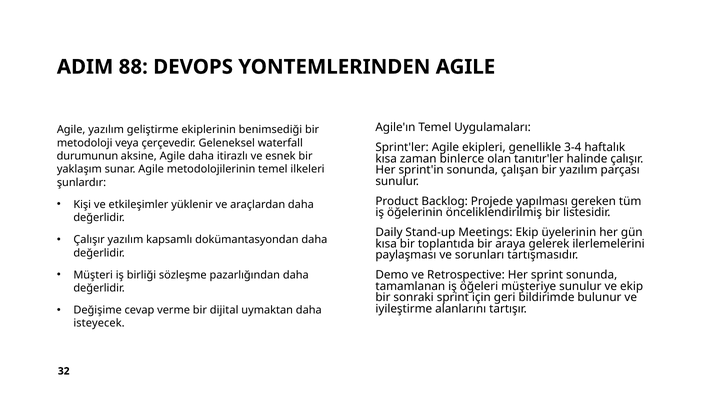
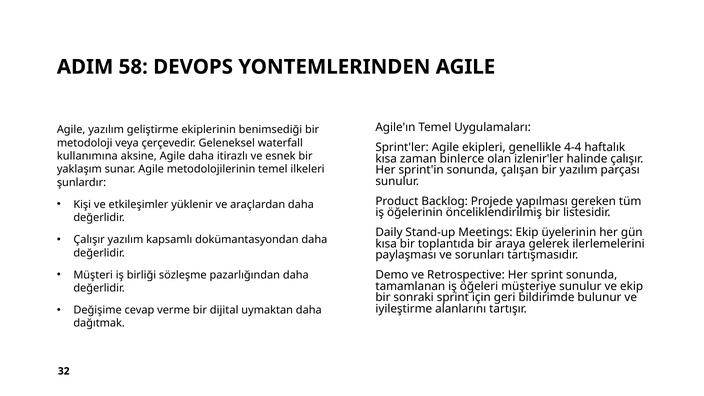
88: 88 -> 58 (133, 67)
3-4: 3-4 -> 4-4 (573, 148)
durumunun: durumunun -> kullanımına (87, 156)
tanıtır'ler: tanıtır'ler -> izlenir'ler (539, 159)
isteyecek: isteyecek -> dağıtmak (99, 323)
